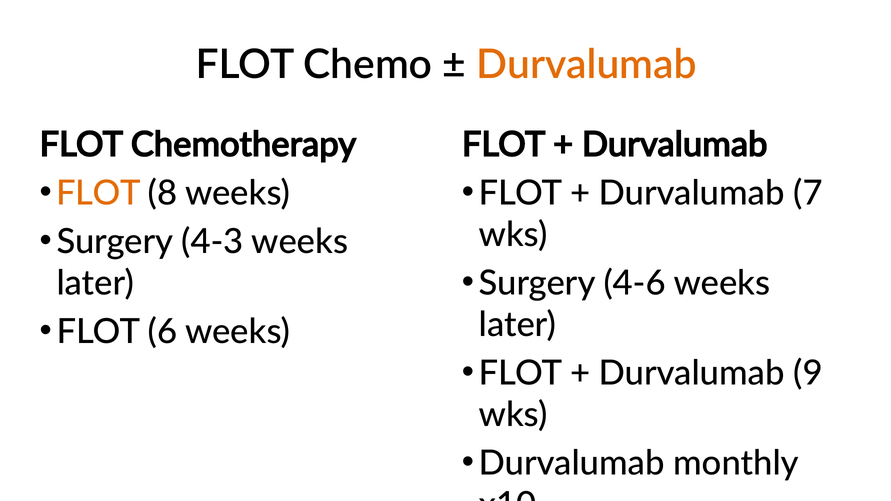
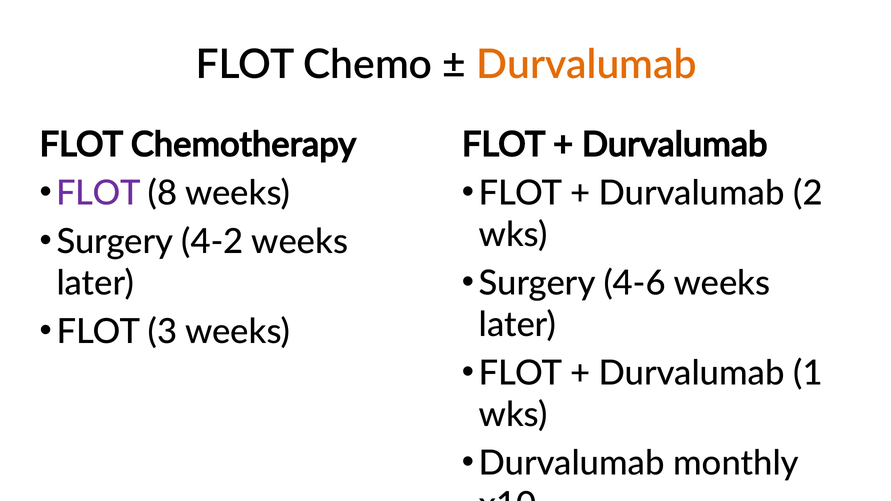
FLOT colour: orange -> purple (99, 193)
7: 7 -> 2 (808, 193)
4-3: 4-3 -> 4-2 (212, 242)
6: 6 -> 3 (162, 332)
9: 9 -> 1 (808, 373)
